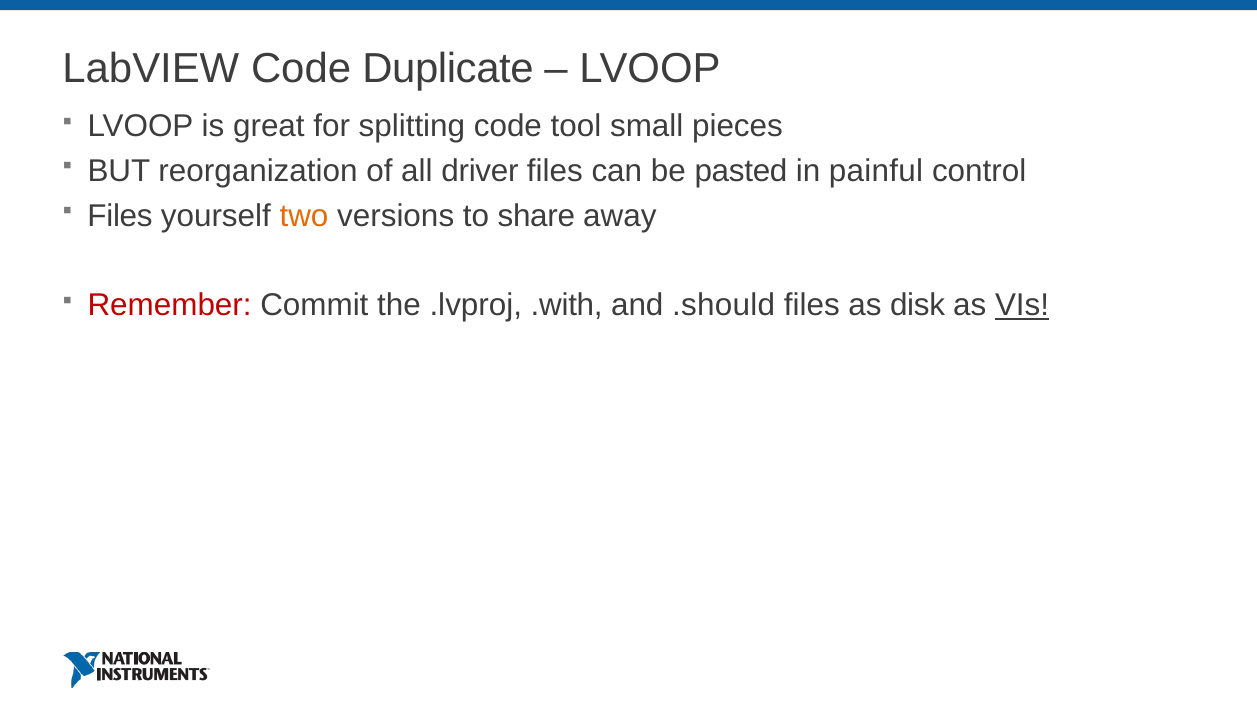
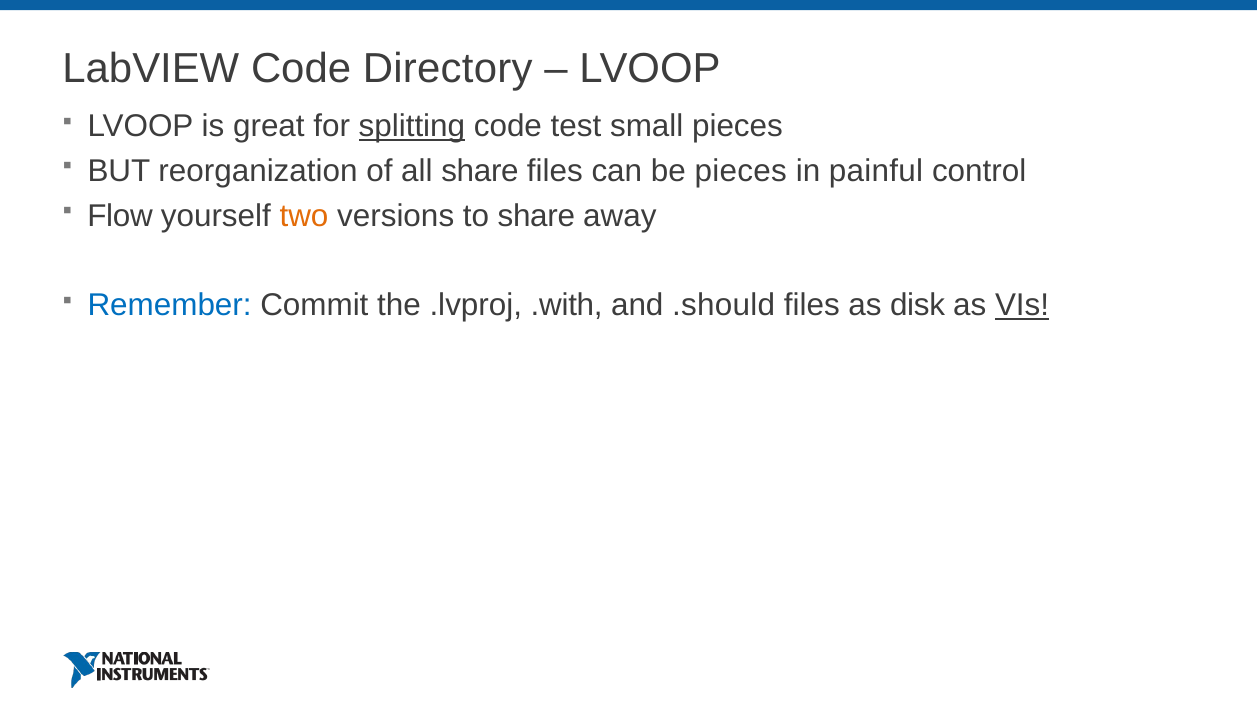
Duplicate: Duplicate -> Directory (448, 69)
splitting underline: none -> present (412, 126)
tool: tool -> test (576, 126)
all driver: driver -> share (480, 171)
be pasted: pasted -> pieces (741, 171)
Files: Files -> Flow (120, 216)
Remember colour: red -> blue (170, 305)
